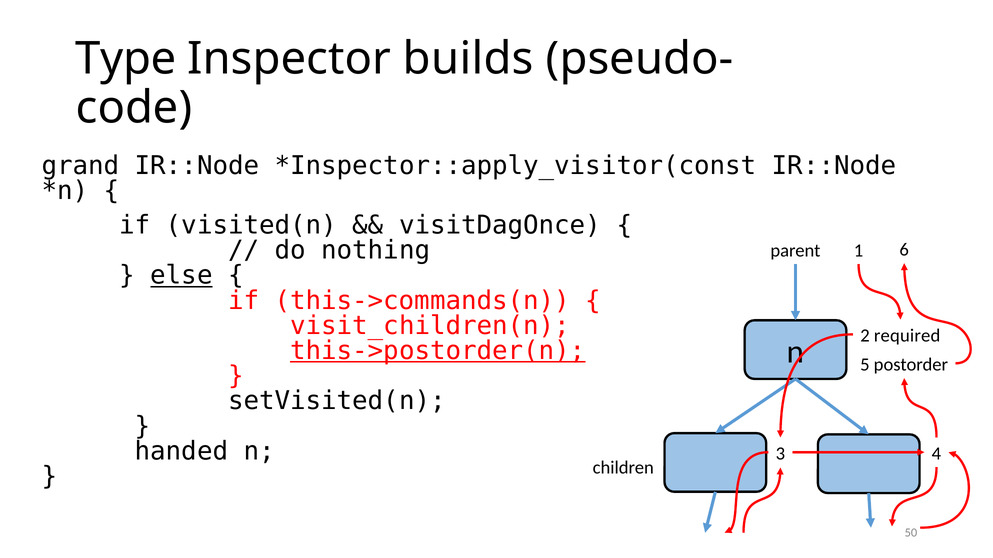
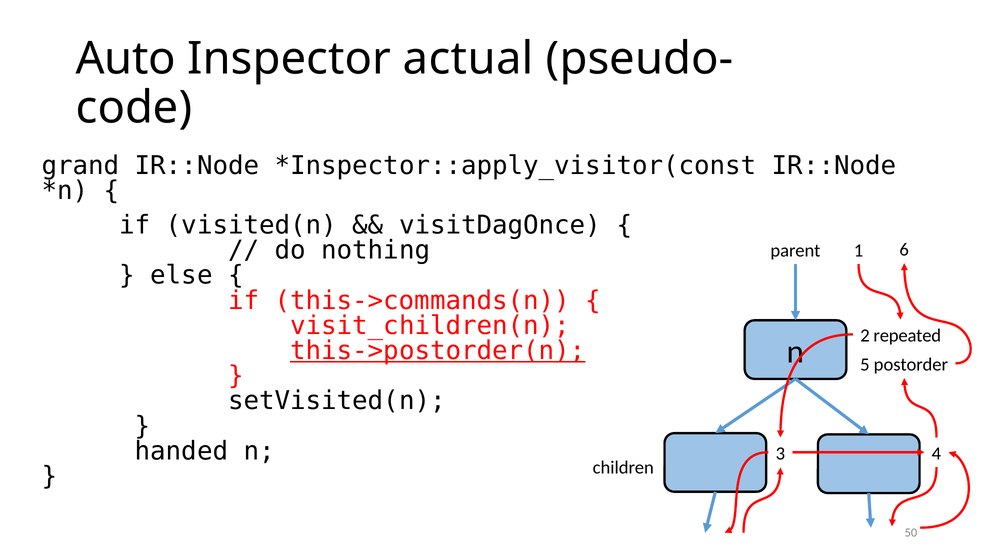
Type: Type -> Auto (126, 59)
builds: builds -> actual (468, 59)
else underline: present -> none (181, 276)
required: required -> repeated (907, 336)
